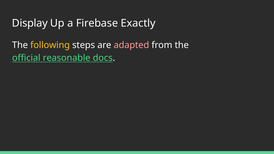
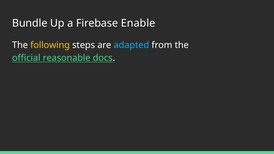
Display: Display -> Bundle (30, 23)
Exactly: Exactly -> Enable (138, 23)
adapted colour: pink -> light blue (131, 45)
